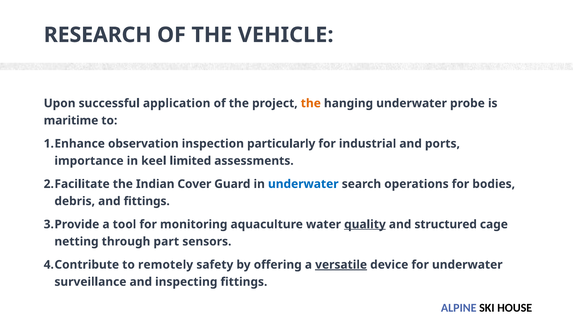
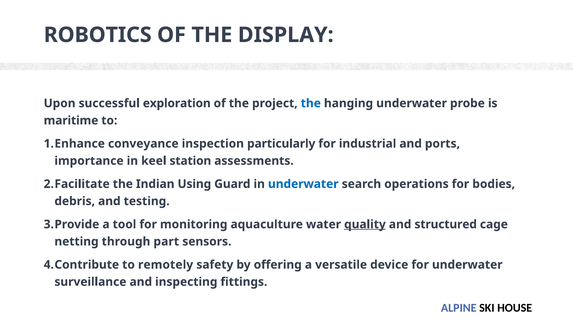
RESEARCH: RESEARCH -> ROBOTICS (98, 35)
VEHICLE: VEHICLE -> DISPLAY (286, 35)
application: application -> exploration (177, 103)
the colour: orange -> blue (311, 103)
observation: observation -> conveyance (143, 144)
limited: limited -> station (190, 161)
Cover: Cover -> Using (194, 184)
and fittings: fittings -> testing (147, 201)
versatile underline: present -> none (341, 265)
